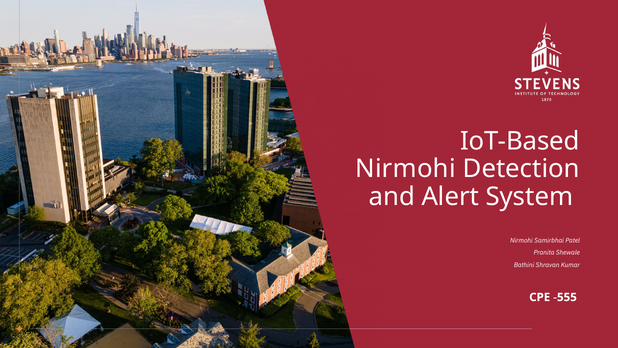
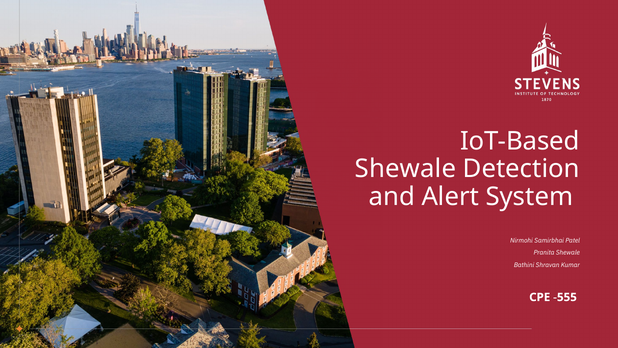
Nirmohi: Nirmohi -> Shewale (406, 169)
